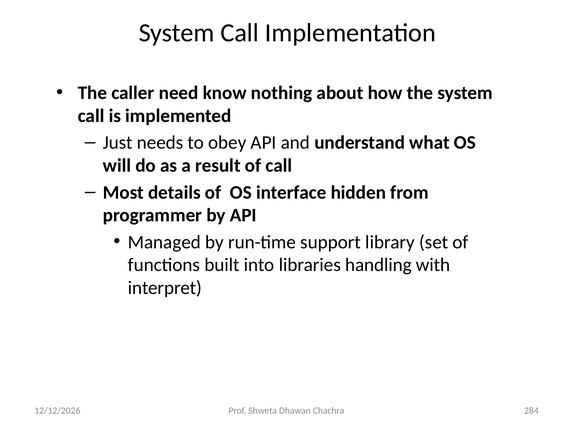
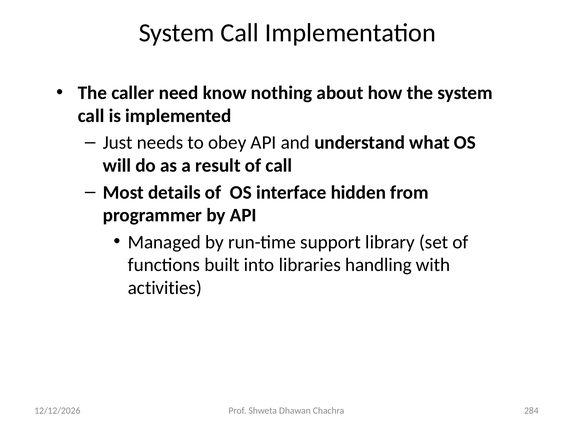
interpret: interpret -> activities (165, 288)
